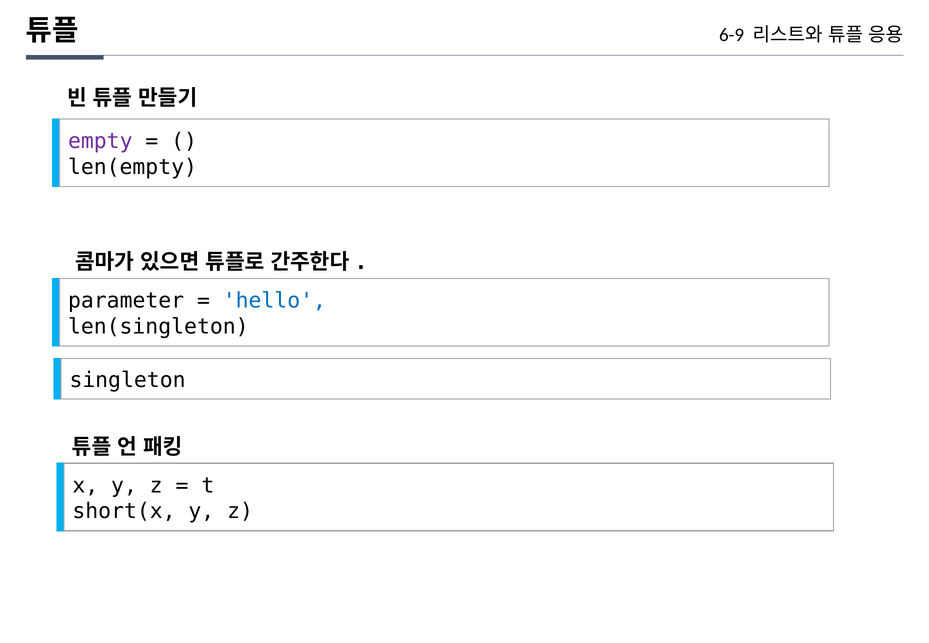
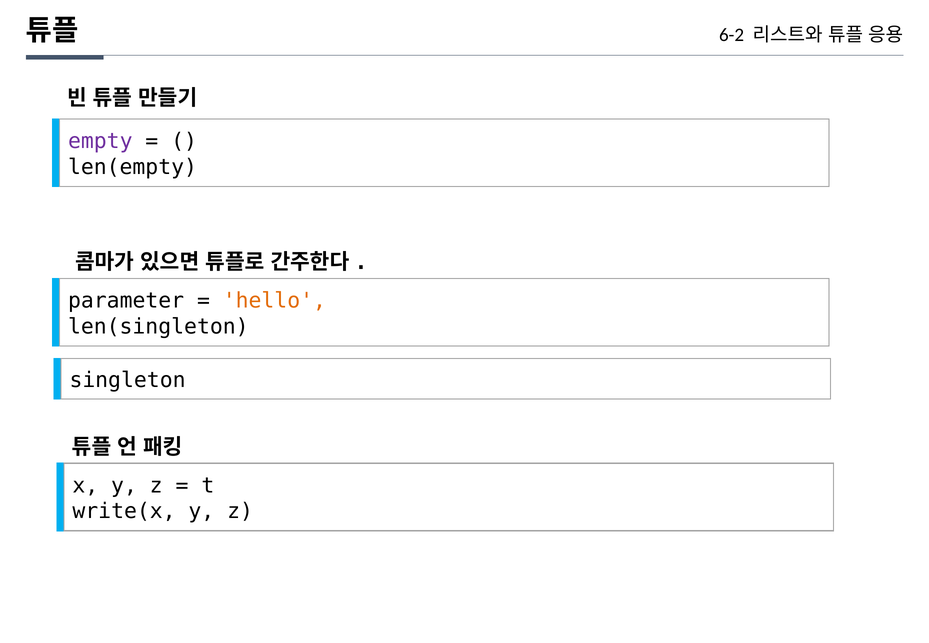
6-9: 6-9 -> 6-2 (732, 35)
hello colour: blue -> orange (274, 301)
short(x: short(x -> write(x (124, 511)
